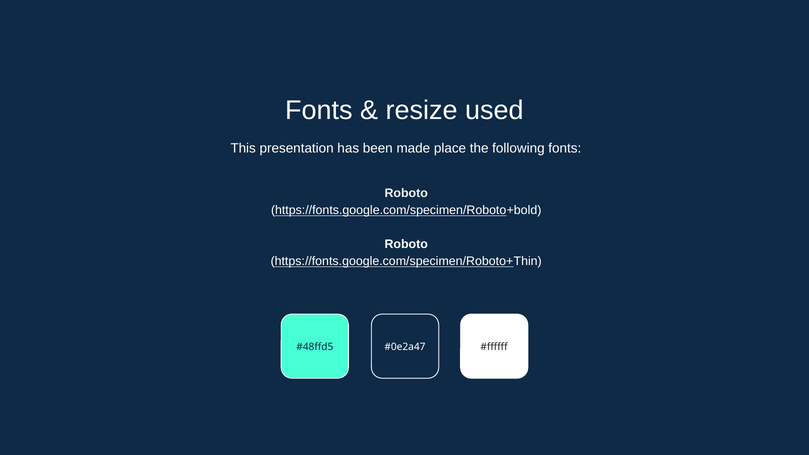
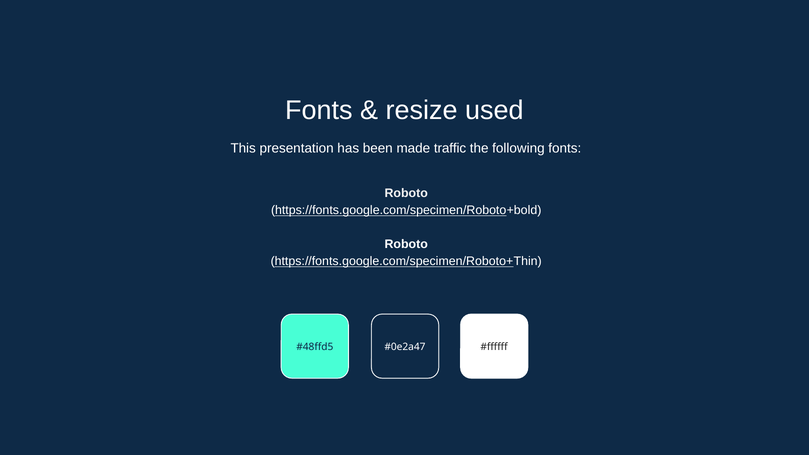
place: place -> traffic (450, 149)
